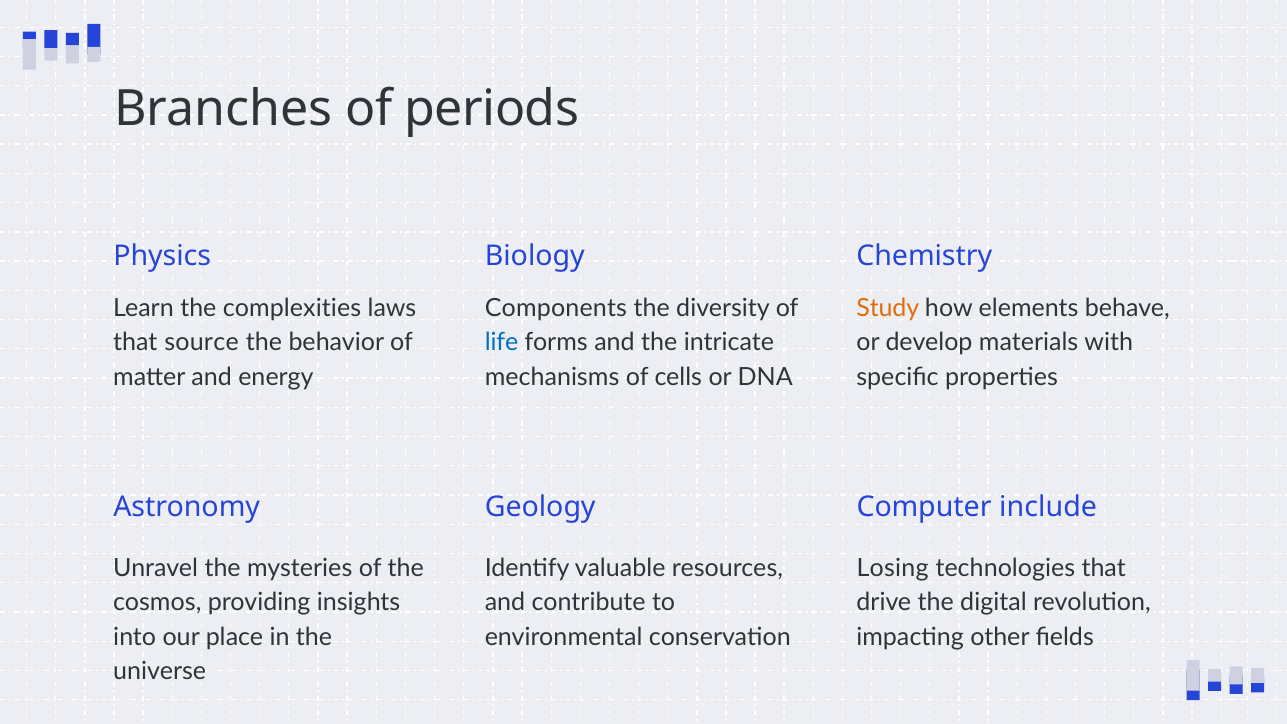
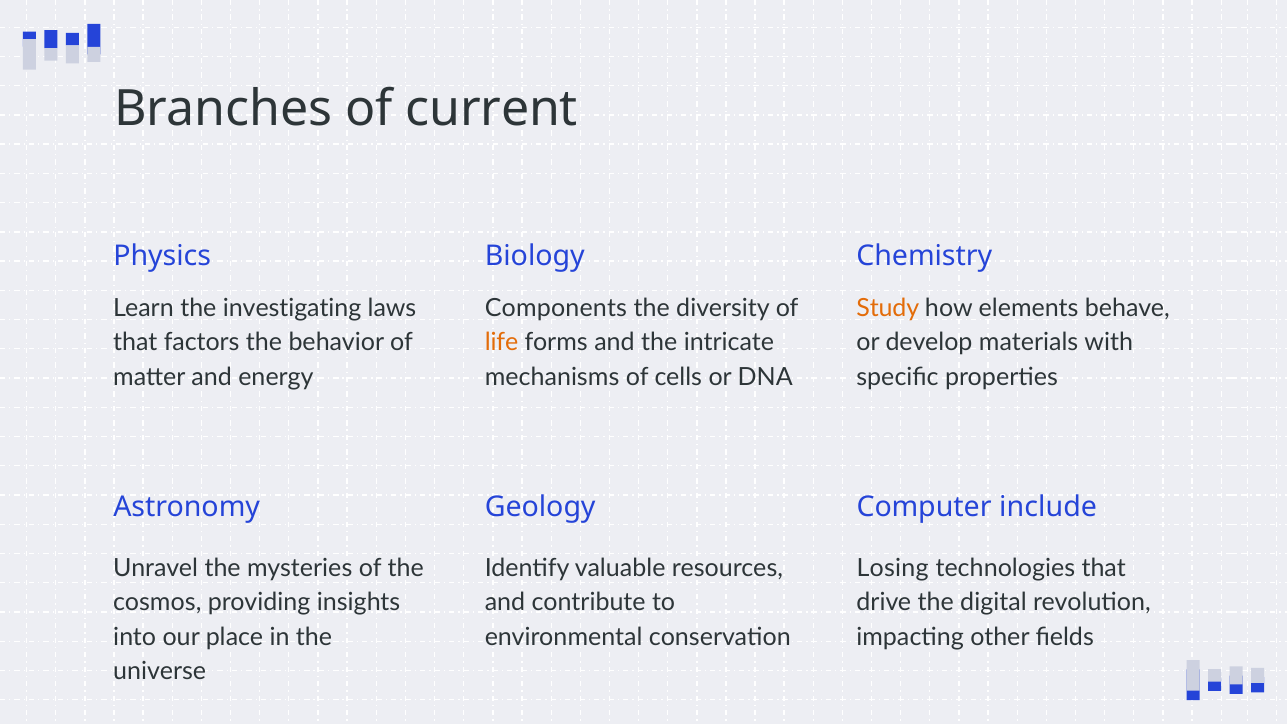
periods: periods -> current (492, 109)
complexities: complexities -> investigating (292, 308)
source: source -> factors (202, 342)
life colour: blue -> orange (502, 342)
